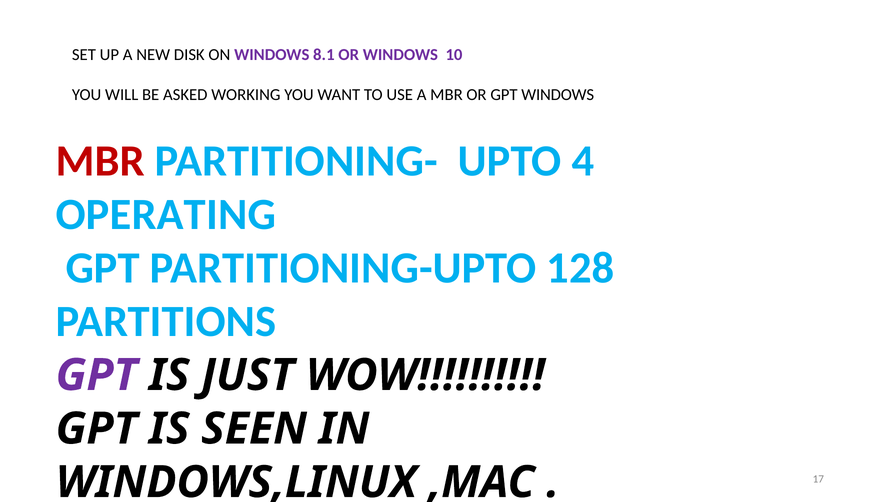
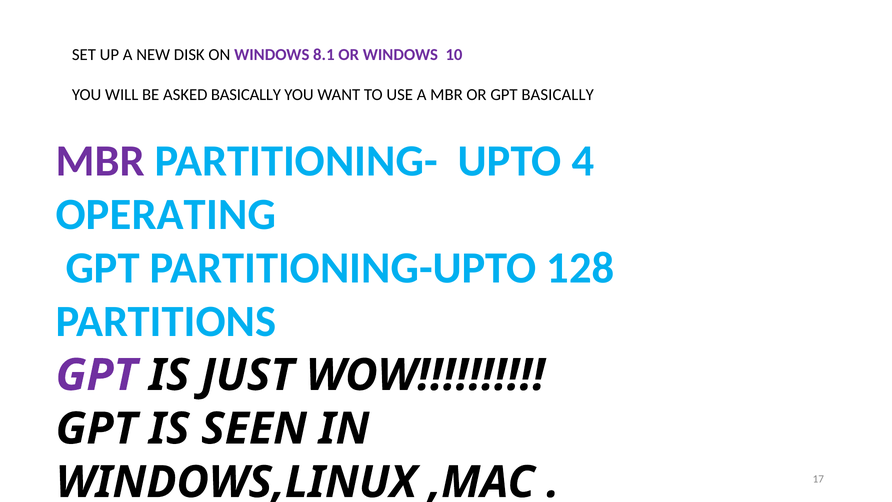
ASKED WORKING: WORKING -> BASICALLY (246, 95)
GPT WINDOWS: WINDOWS -> BASICALLY (558, 95)
MBR colour: red -> purple (100, 161)
